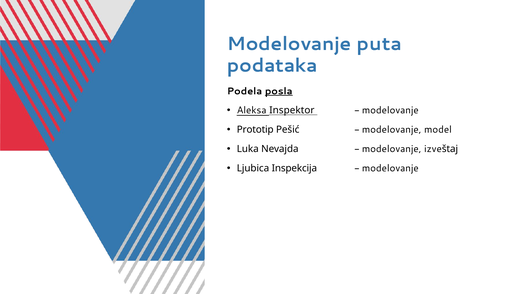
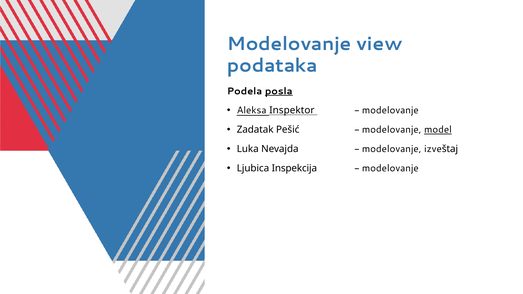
puta: puta -> view (379, 44)
Prototip: Prototip -> Zadatak (255, 130)
model underline: none -> present (438, 130)
